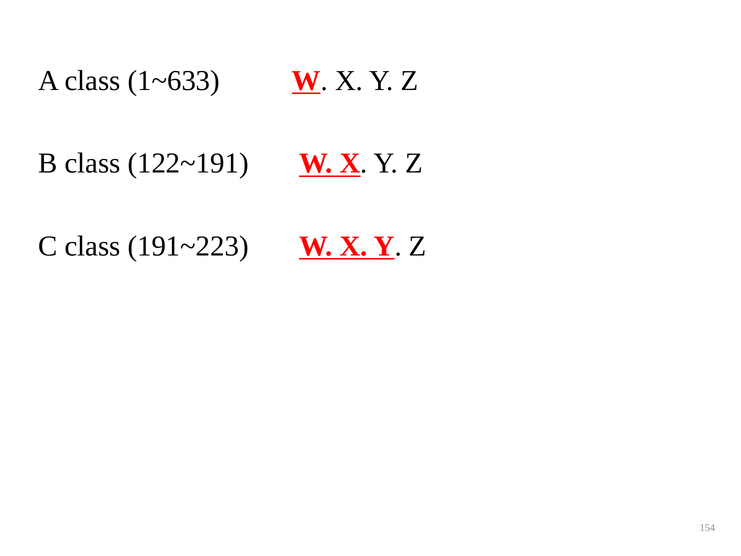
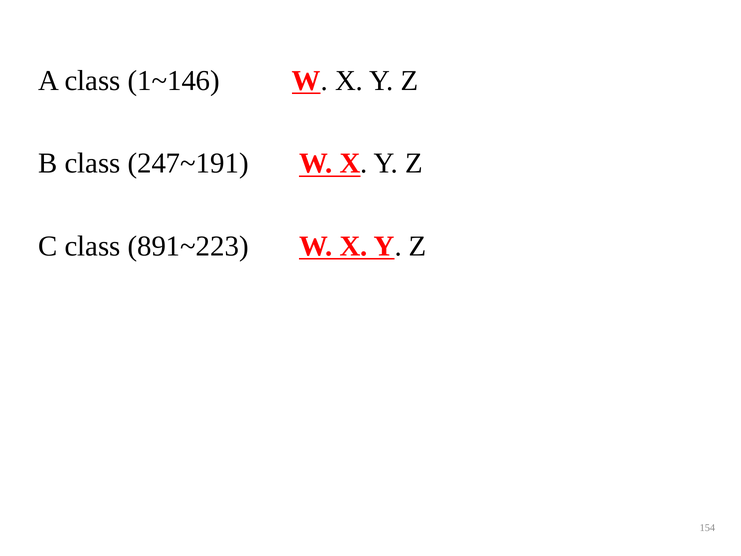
1~633: 1~633 -> 1~146 (174, 81)
122~191: 122~191 -> 247~191 (188, 163)
191~223: 191~223 -> 891~223 (188, 246)
